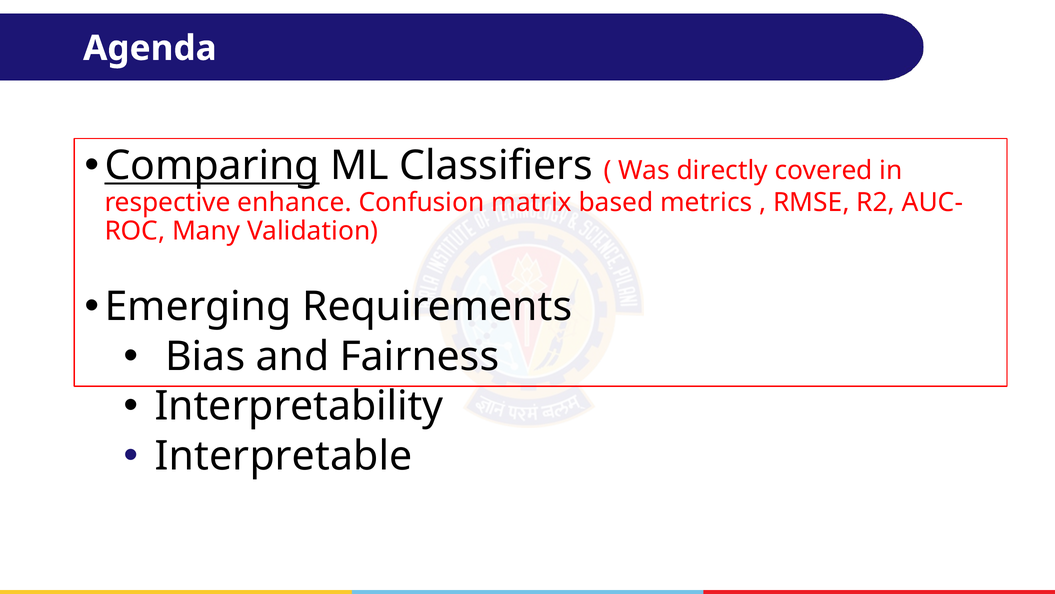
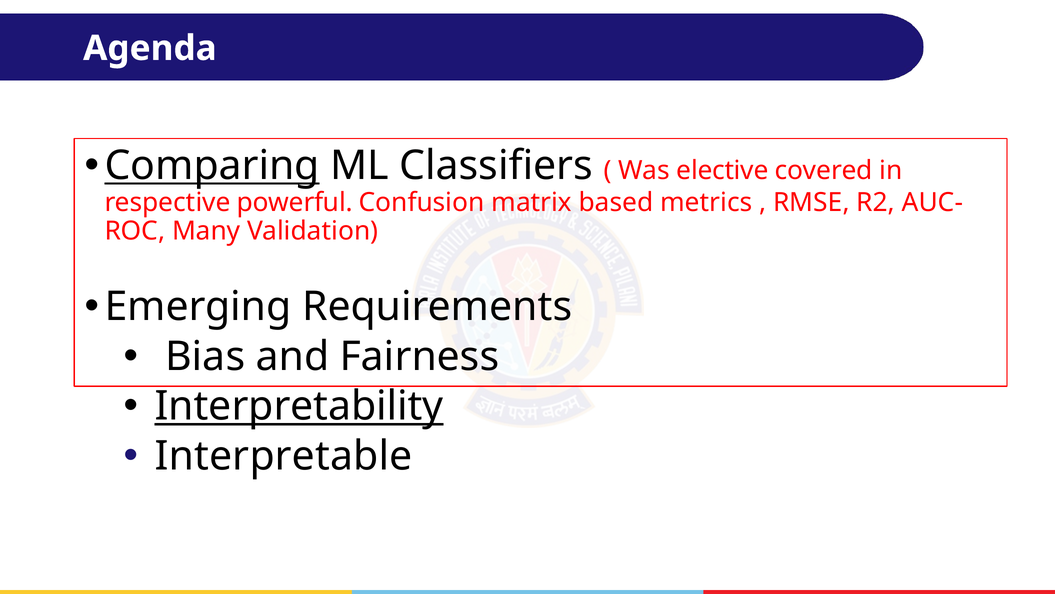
directly: directly -> elective (722, 171)
enhance: enhance -> powerful (295, 202)
Interpretability underline: none -> present (299, 406)
